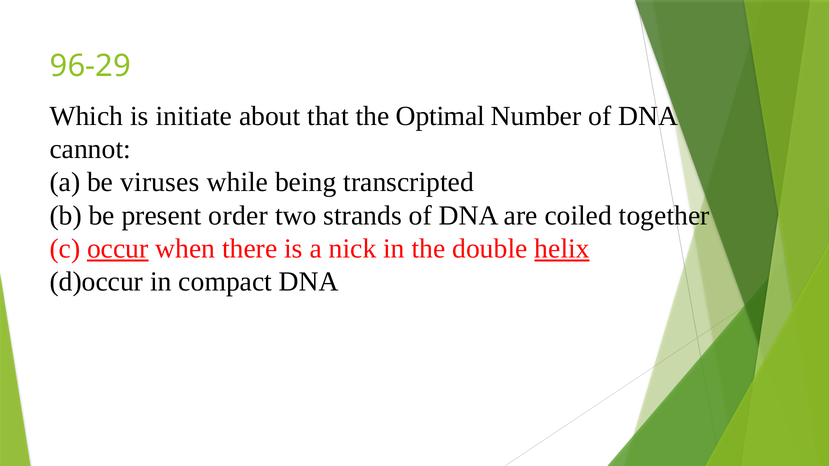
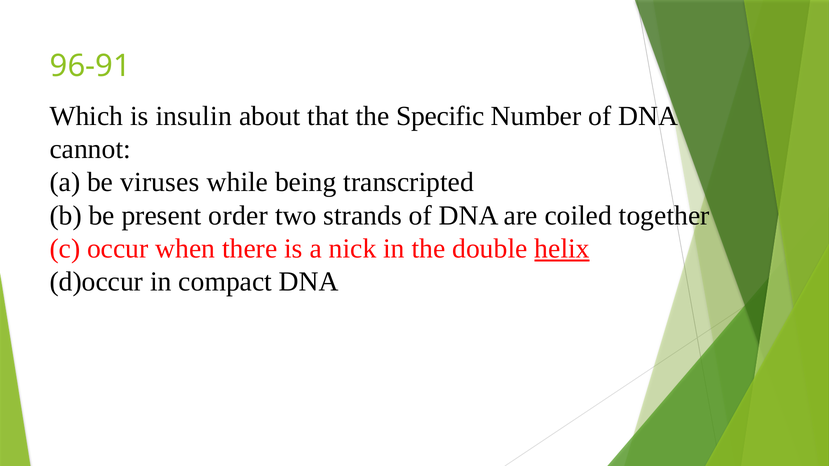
96-29: 96-29 -> 96-91 (90, 66)
initiate: initiate -> insulin (194, 116)
Optimal: Optimal -> Specific (440, 116)
occur underline: present -> none (118, 249)
